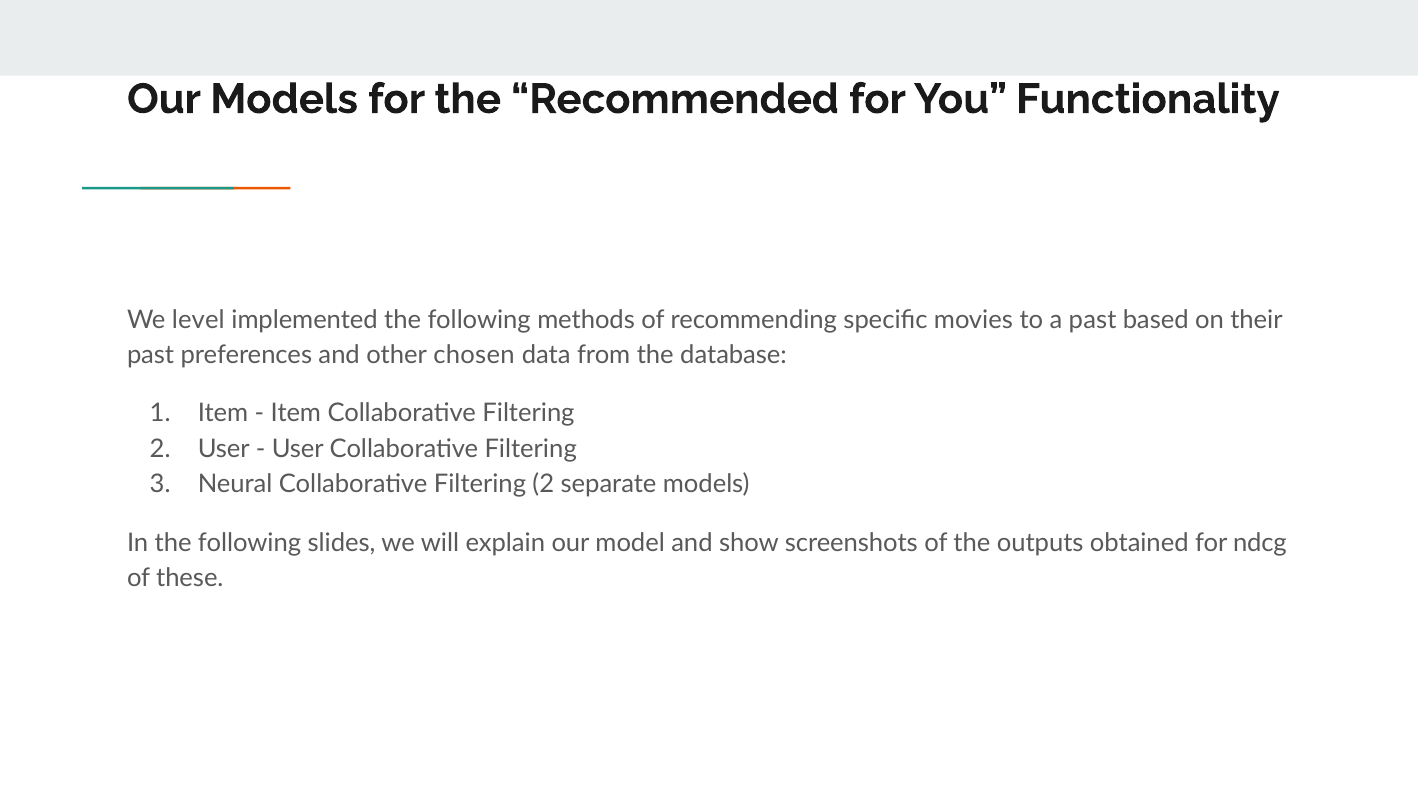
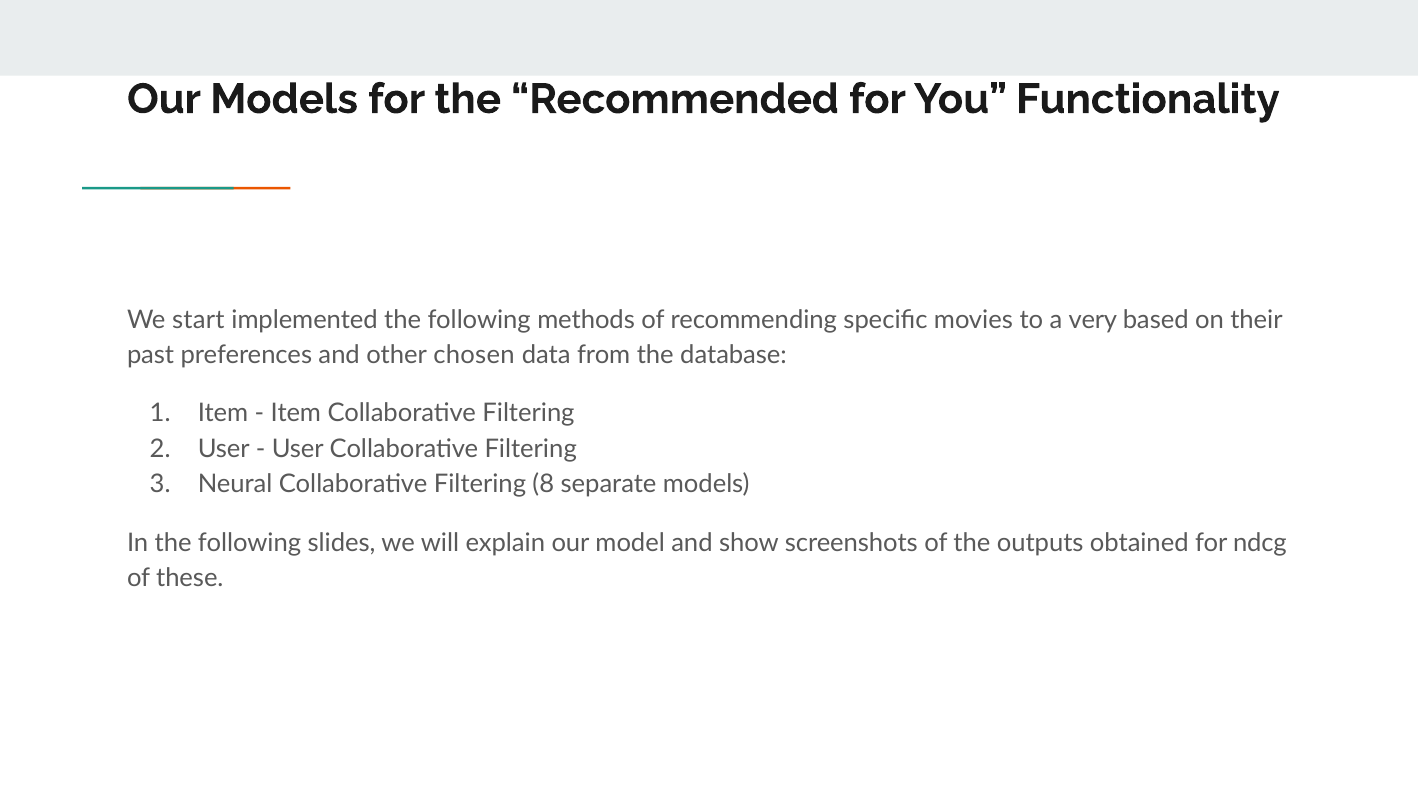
level: level -> start (198, 320)
a past: past -> very (1093, 320)
Neural Collaborative Filtering 2: 2 -> 8 (543, 484)
